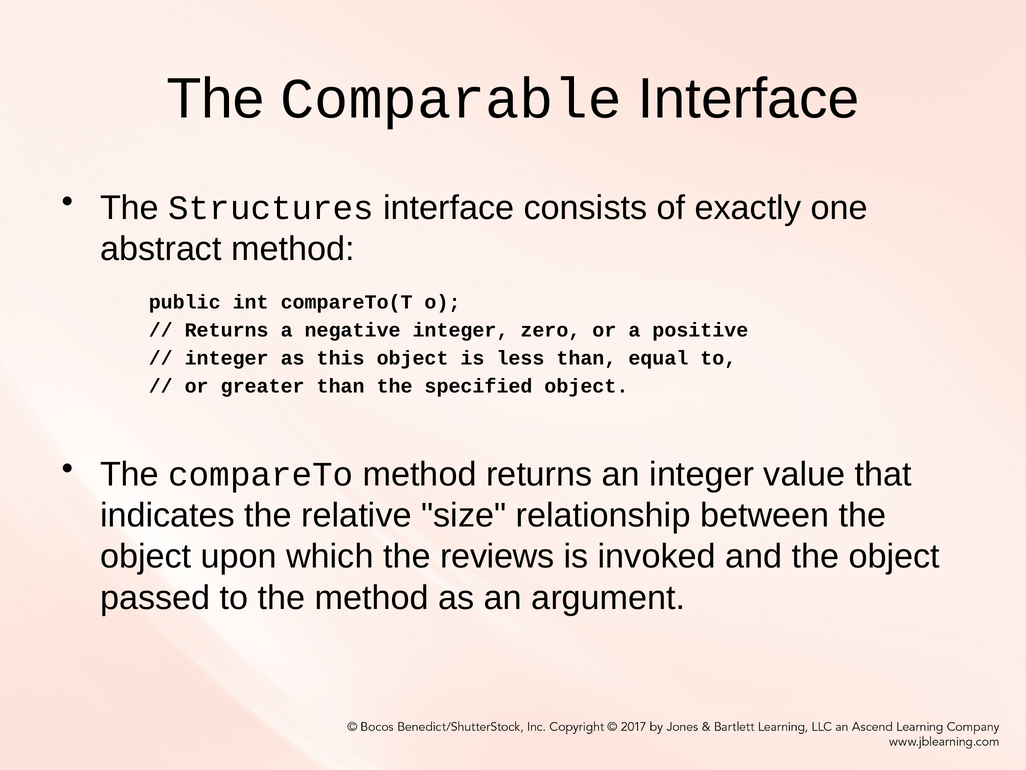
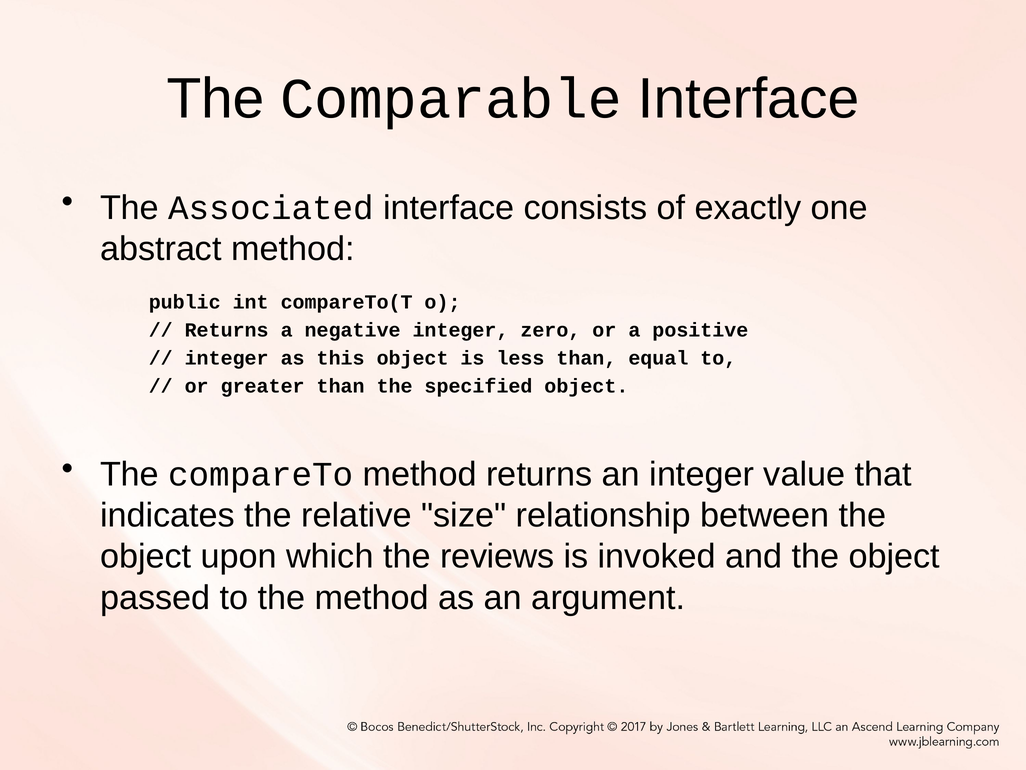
Structures: Structures -> Associated (271, 208)
